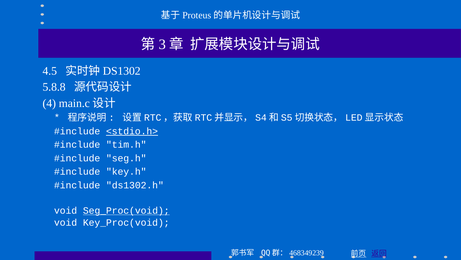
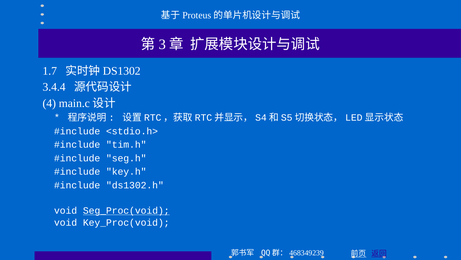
4.5: 4.5 -> 1.7 (50, 71)
5.8.8: 5.8.8 -> 3.4.4 (54, 87)
<stdio.h> underline: present -> none (132, 131)
